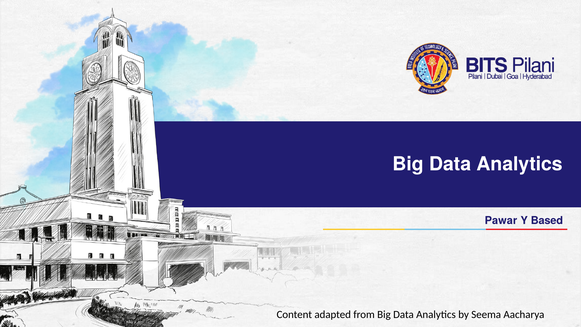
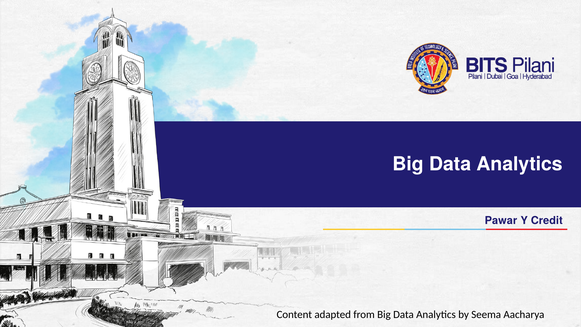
Based: Based -> Credit (547, 220)
